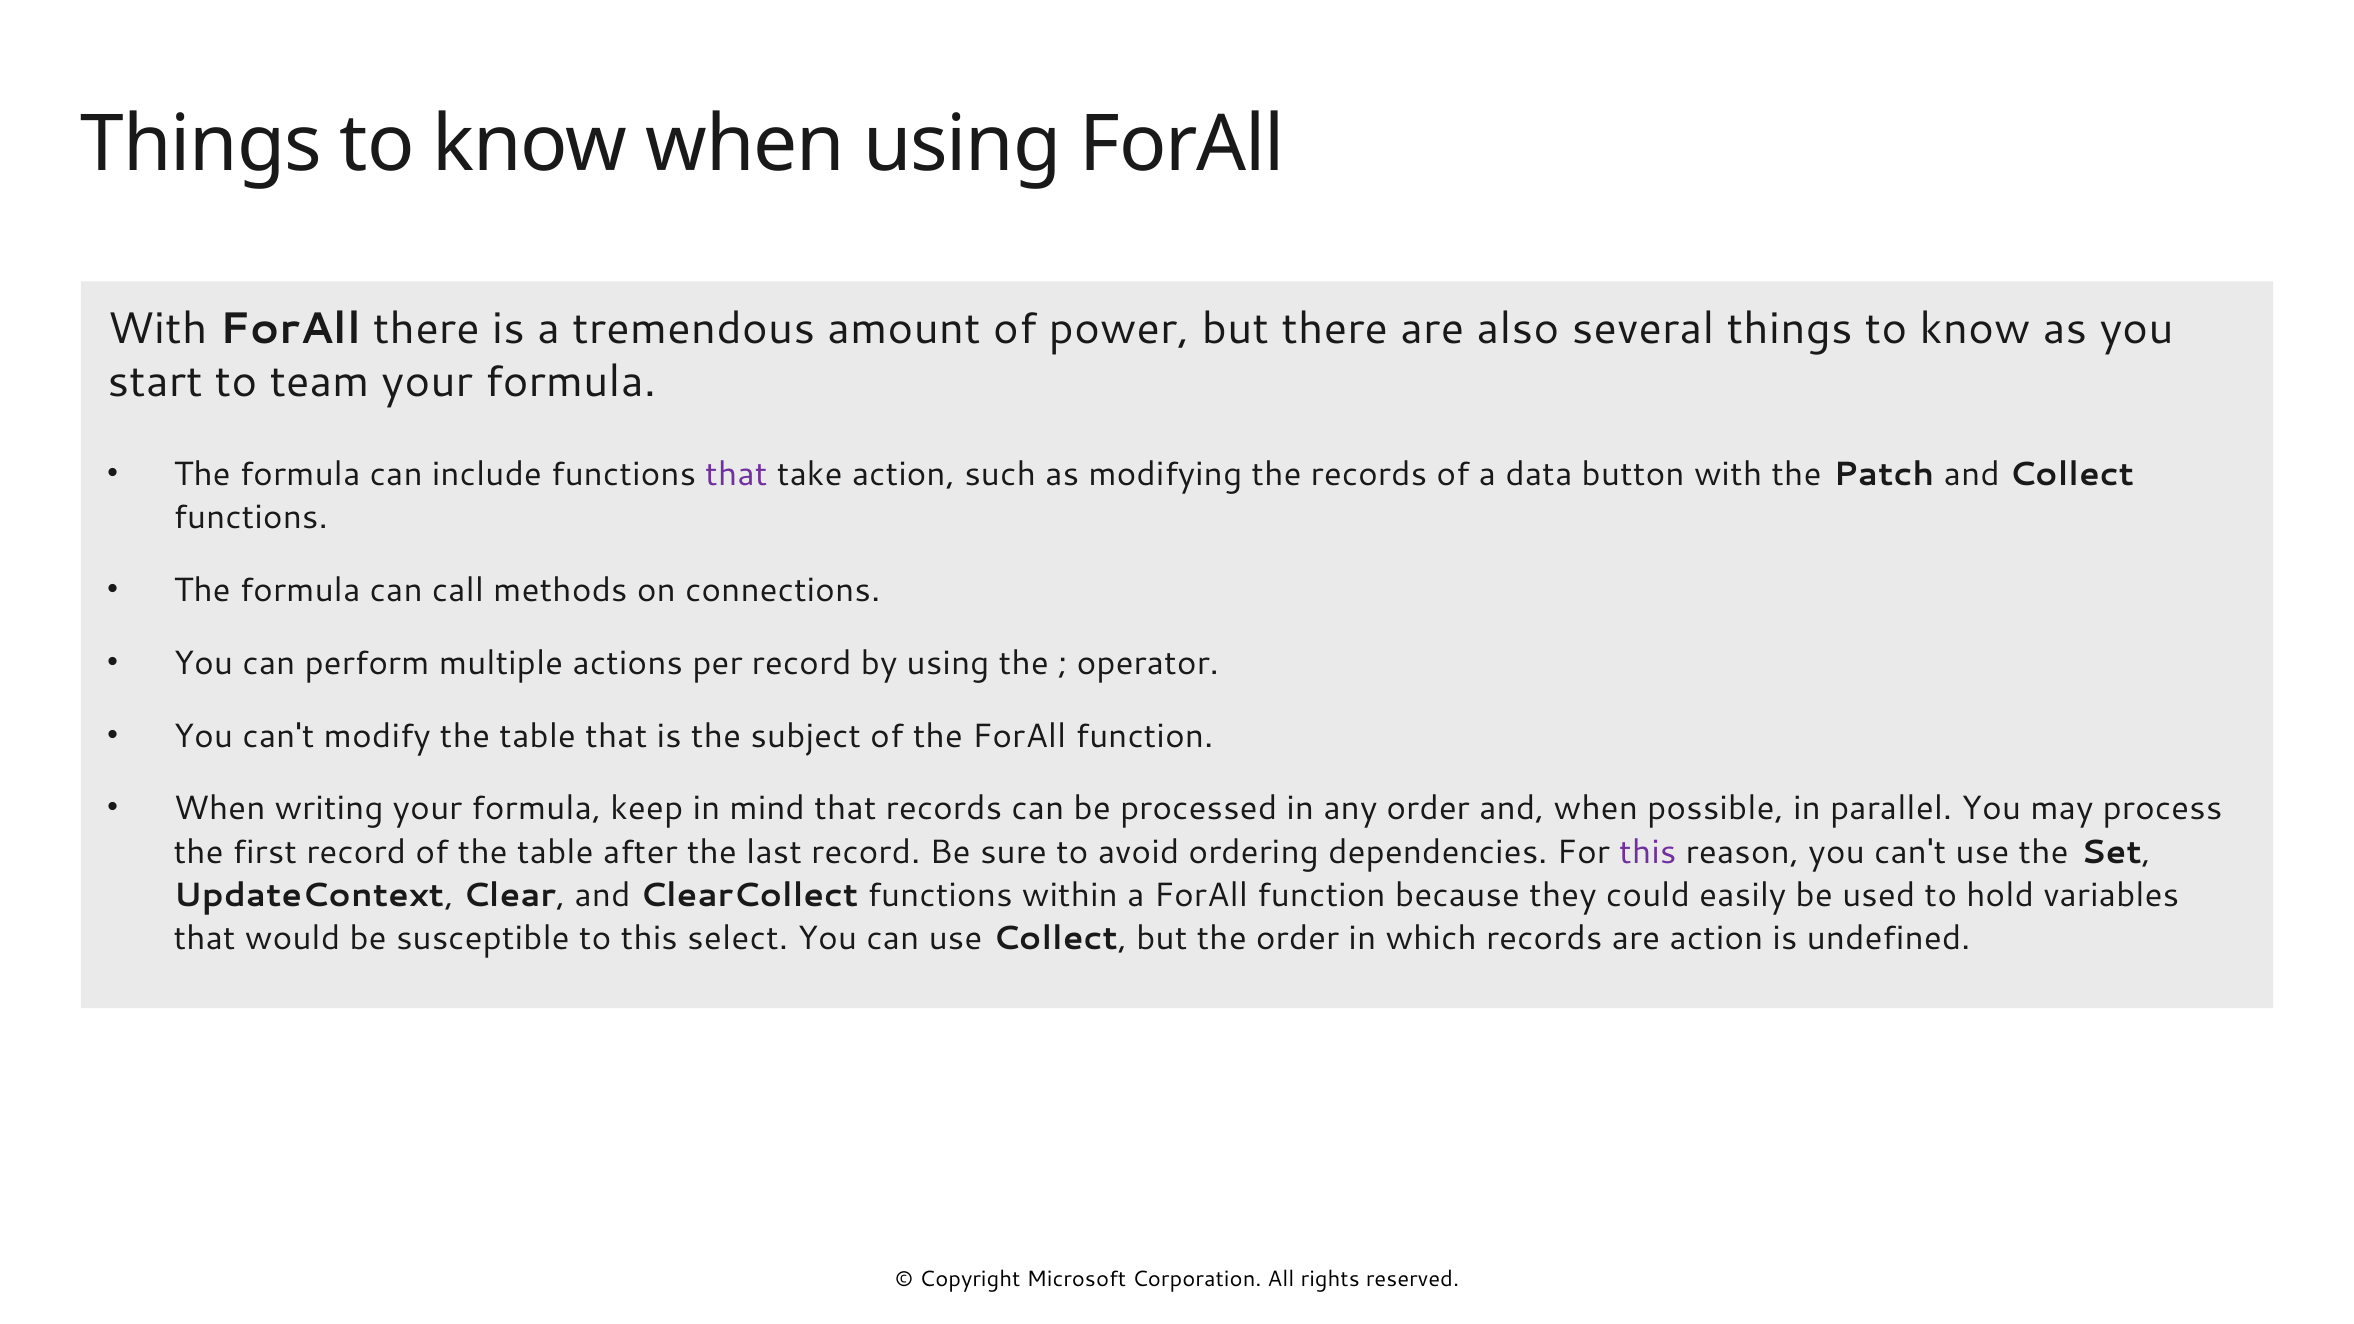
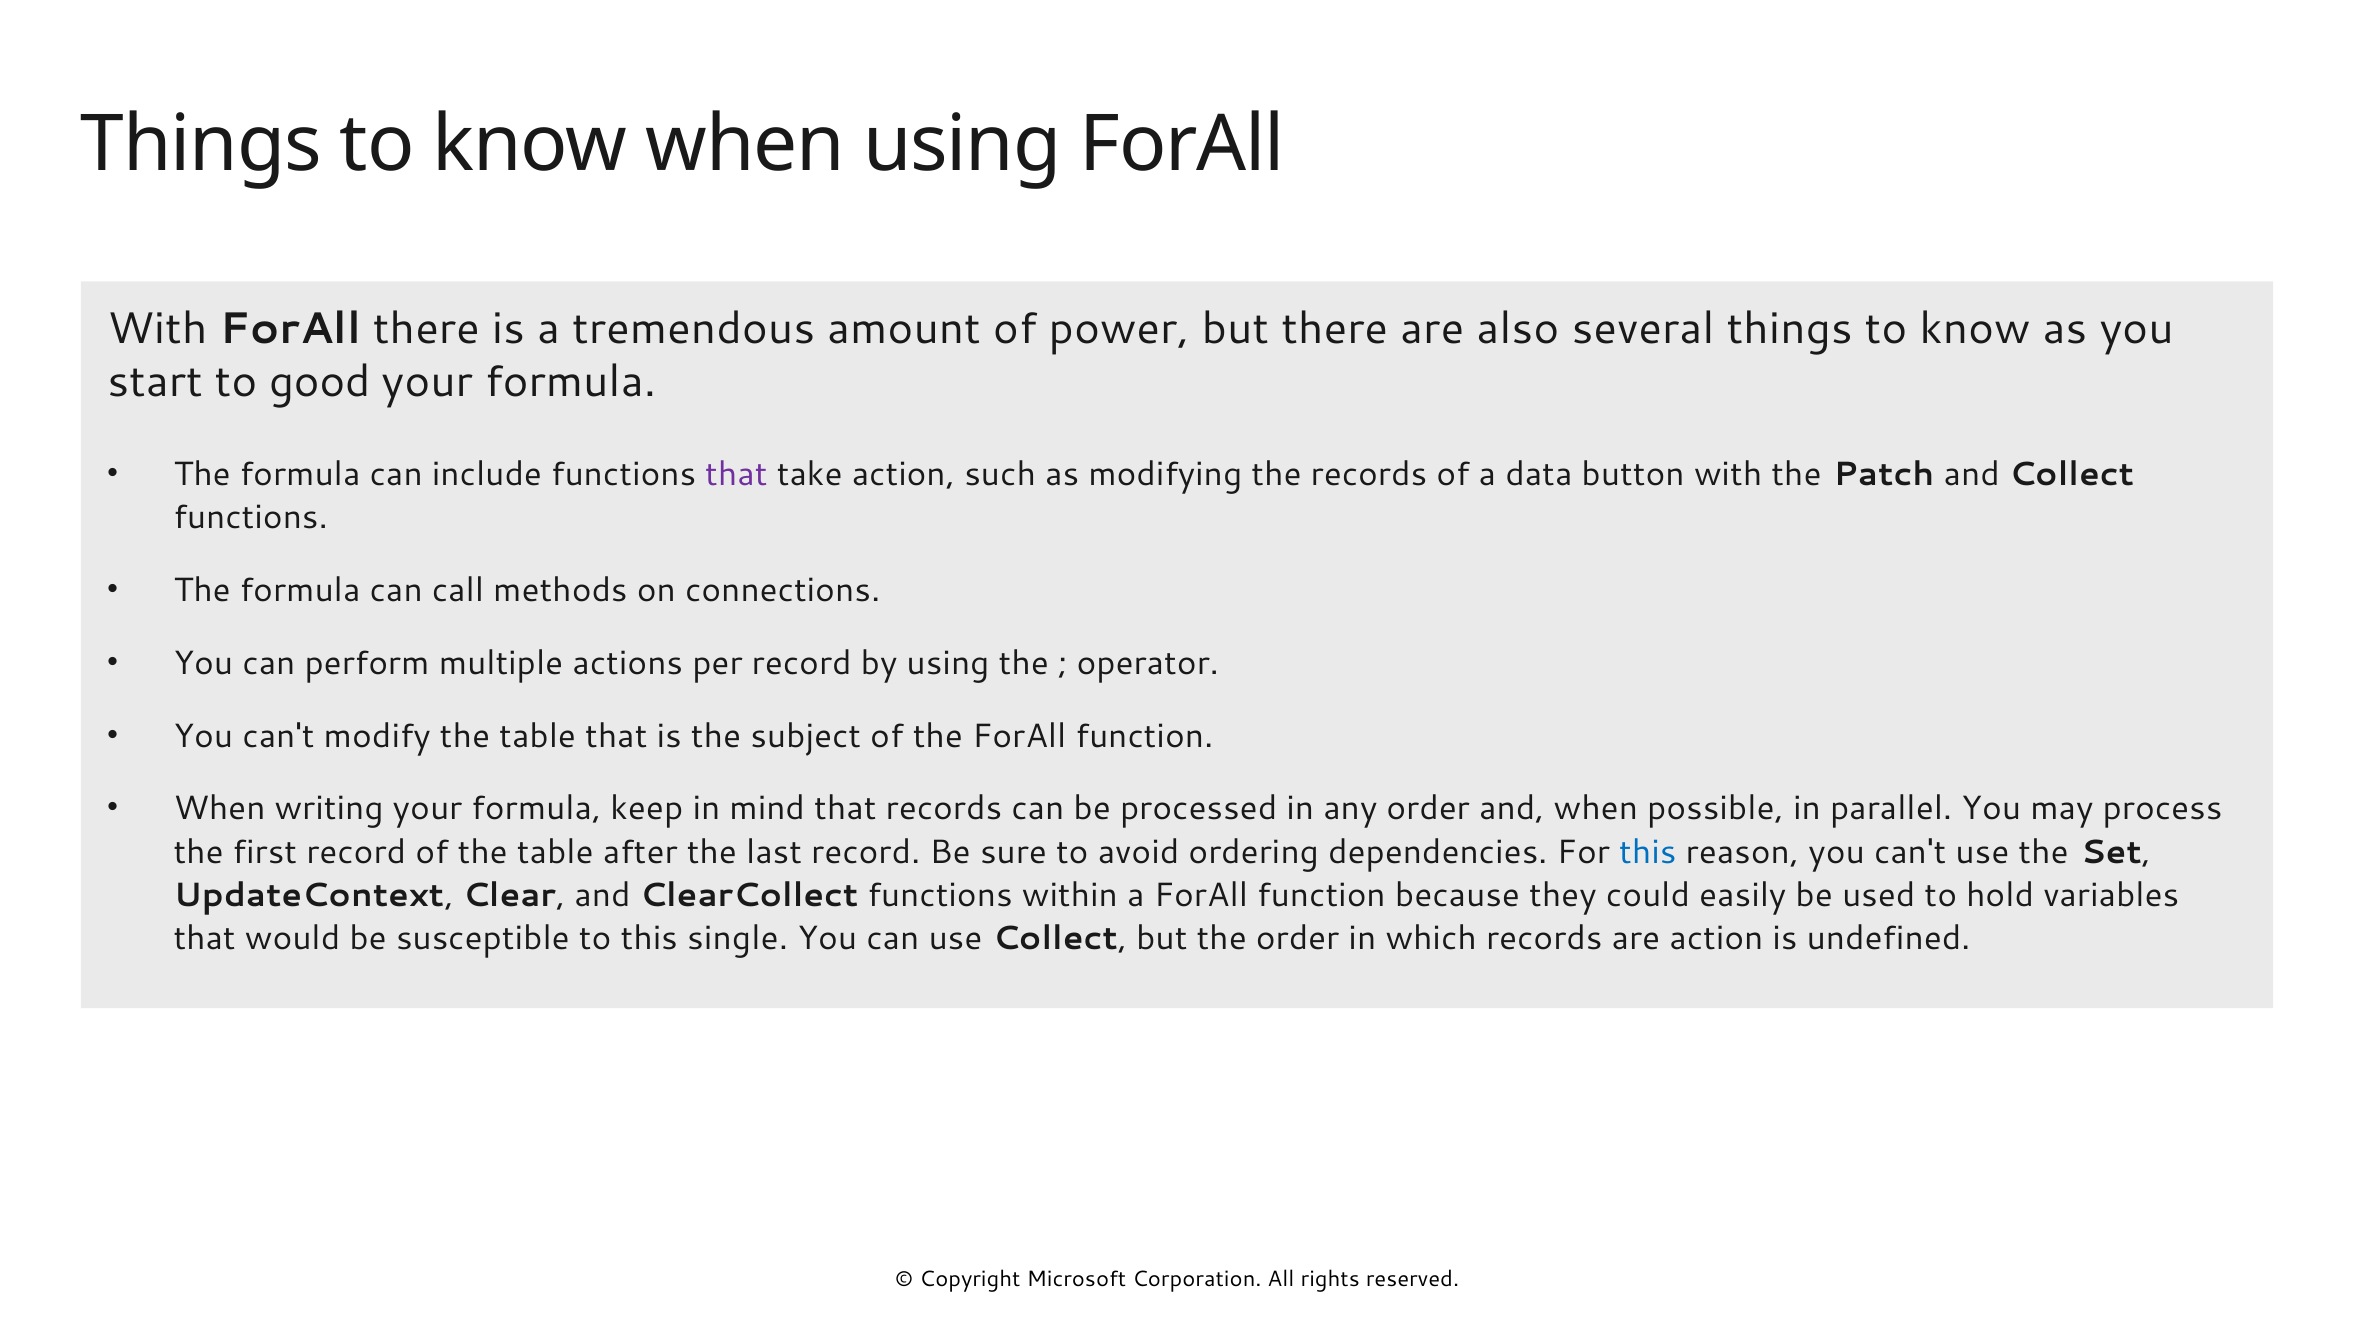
team: team -> good (320, 381)
this colour: purple -> blue (1648, 852)
select: select -> single (738, 939)
